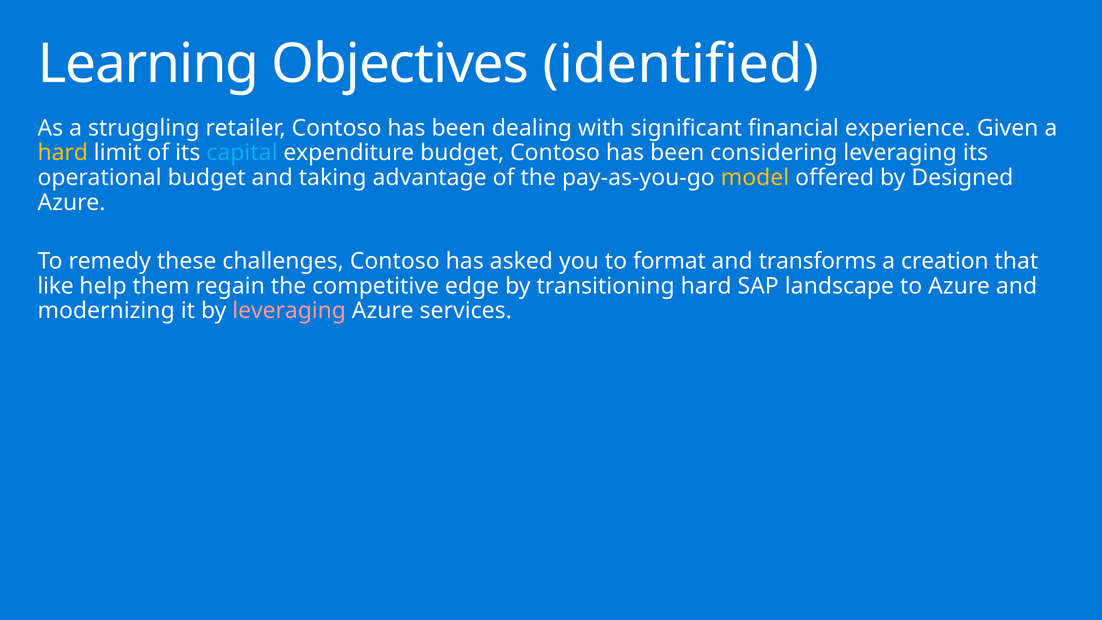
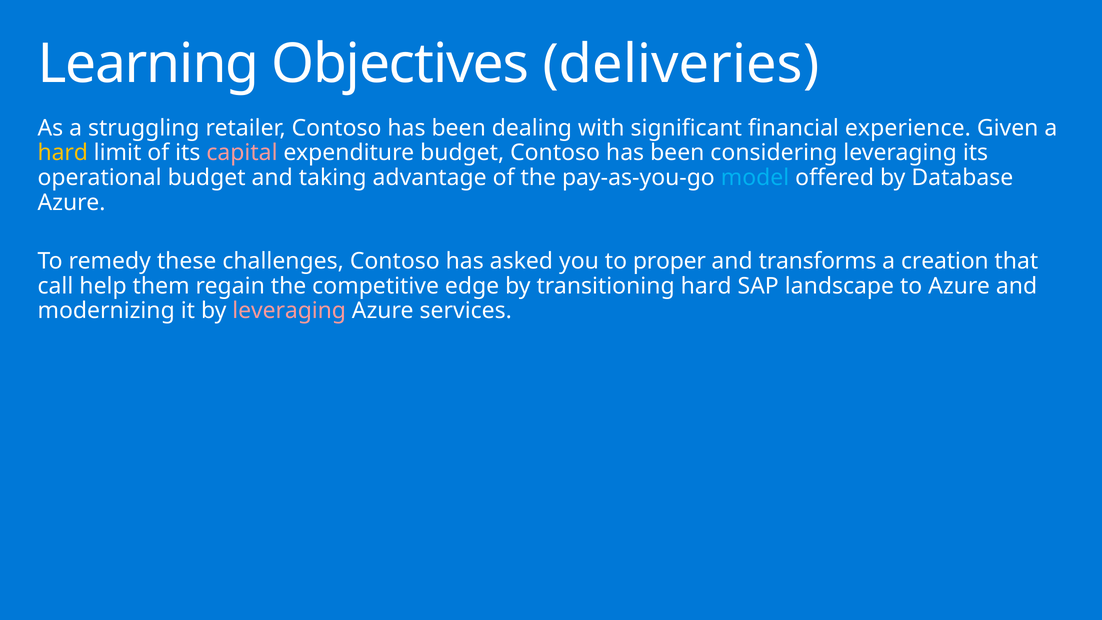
identified: identified -> deliveries (681, 64)
capital colour: light blue -> pink (242, 153)
model colour: yellow -> light blue (755, 178)
Designed: Designed -> Database (962, 178)
format: format -> proper (669, 261)
like: like -> call (55, 286)
